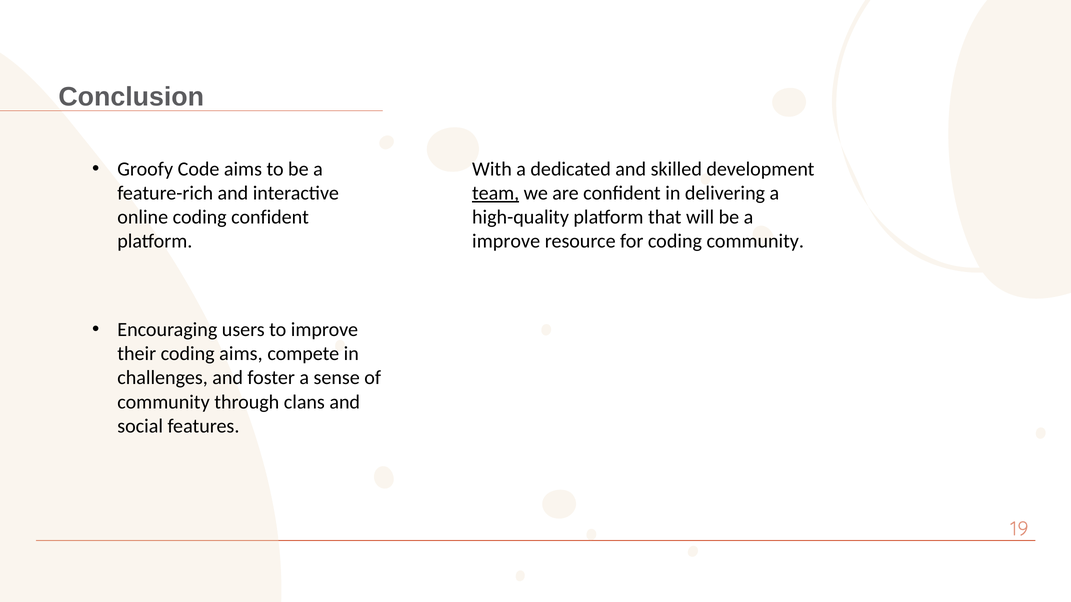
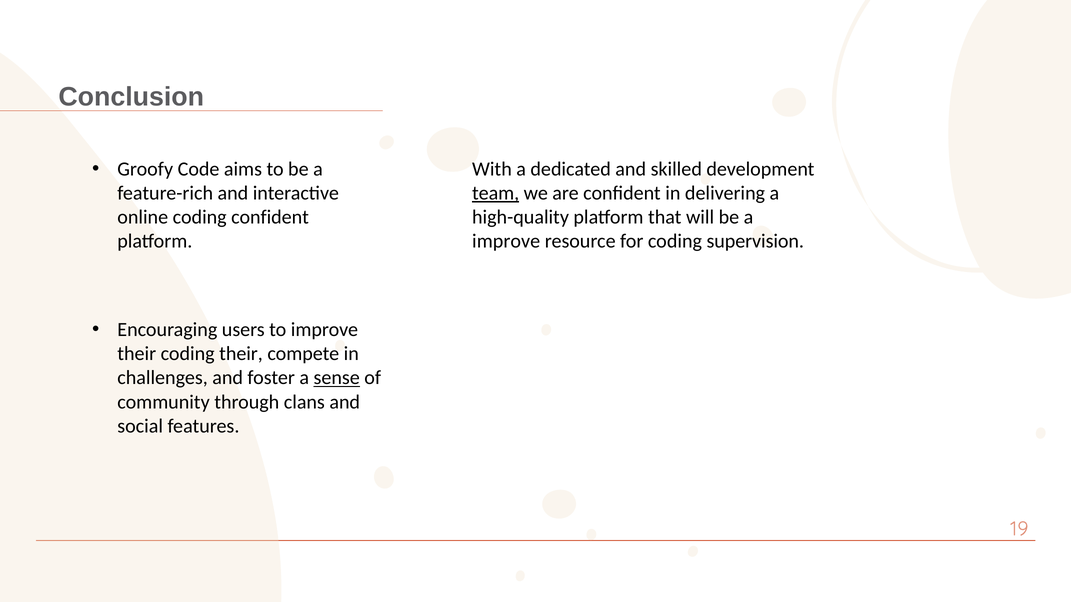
coding community: community -> supervision (755, 242)
coding aims: aims -> their (241, 354)
sense underline: none -> present (337, 378)
